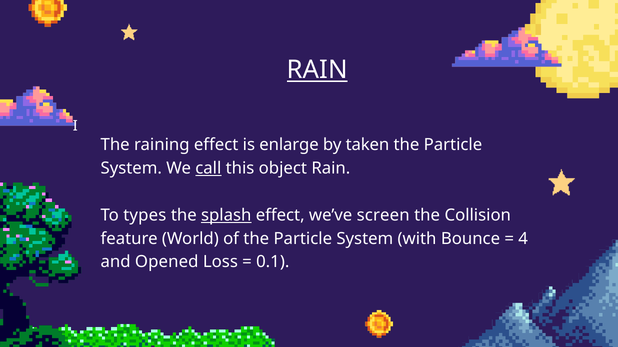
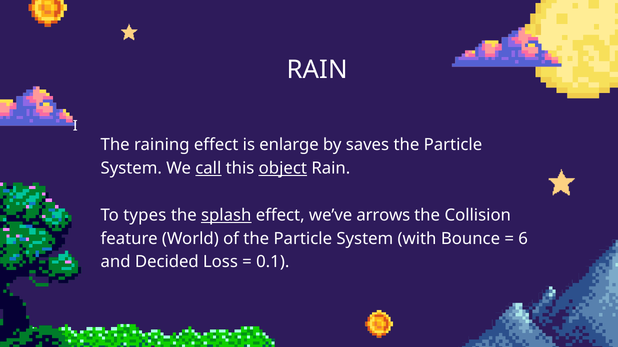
RAIN underline: present -> none (317, 70)
taken: taken -> saves (367, 145)
object underline: none -> present (283, 169)
screen: screen -> arrows (383, 216)
4: 4 -> 6 (523, 239)
Opened: Opened -> Decided (167, 262)
